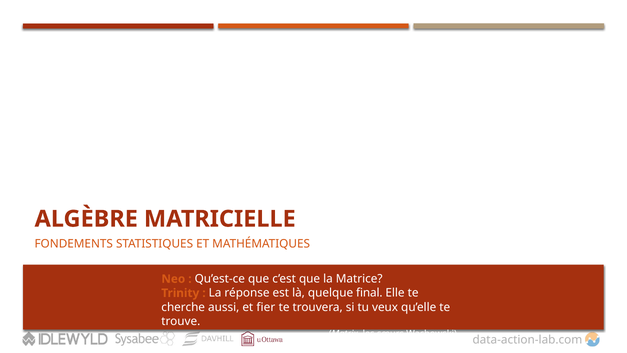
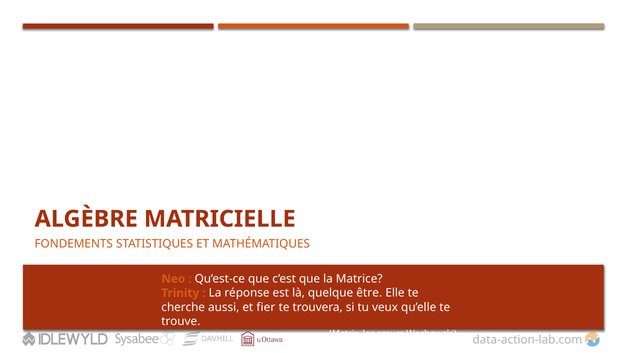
final: final -> être (369, 293)
